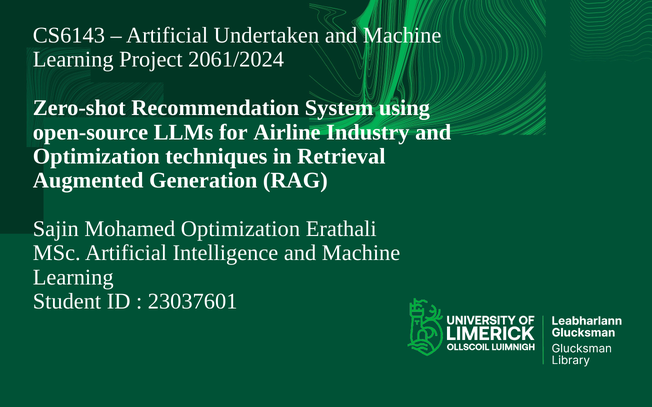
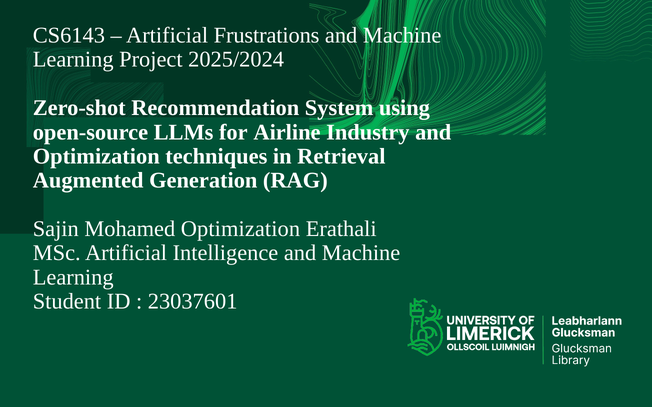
Undertaken: Undertaken -> Frustrations (267, 35)
2061/2024: 2061/2024 -> 2025/2024 (236, 60)
